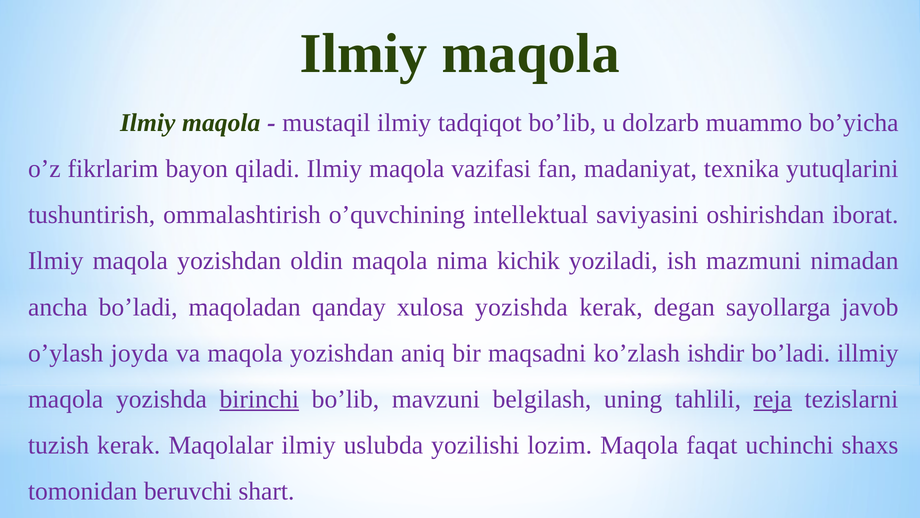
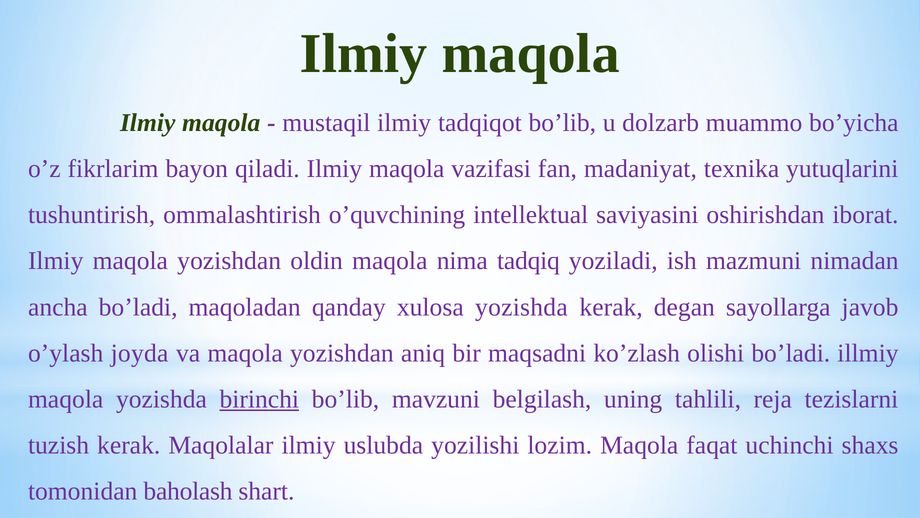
kichik: kichik -> tadqiq (528, 261)
ishdir: ishdir -> olishi (716, 353)
reja underline: present -> none (773, 399)
beruvchi: beruvchi -> bahоlash (188, 491)
